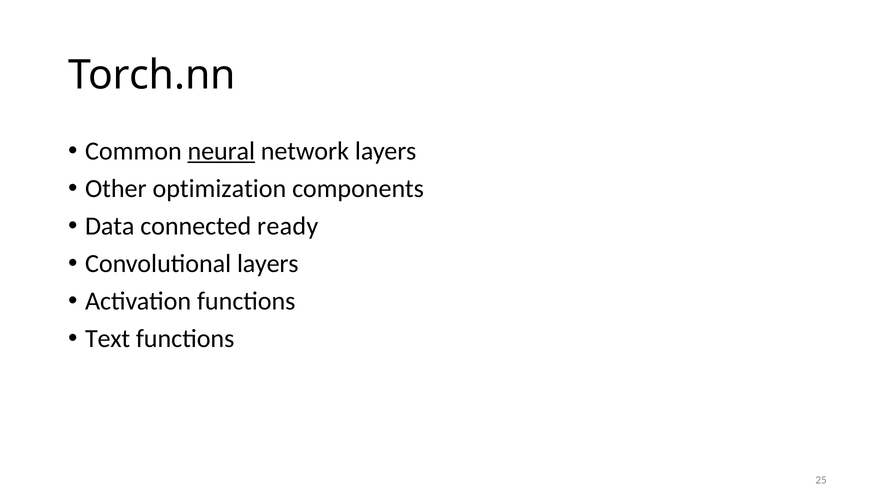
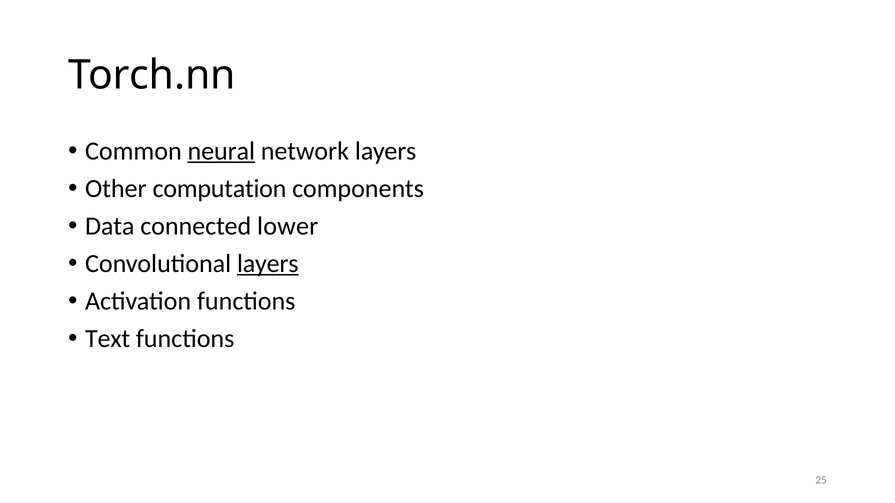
optimization: optimization -> computation (220, 189)
ready: ready -> lower (288, 226)
layers underline: none -> present (268, 264)
